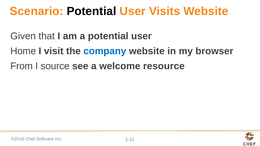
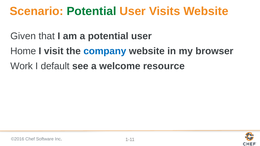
Potential colour: black -> green (91, 11)
From: From -> Work (22, 66)
source: source -> default (55, 66)
